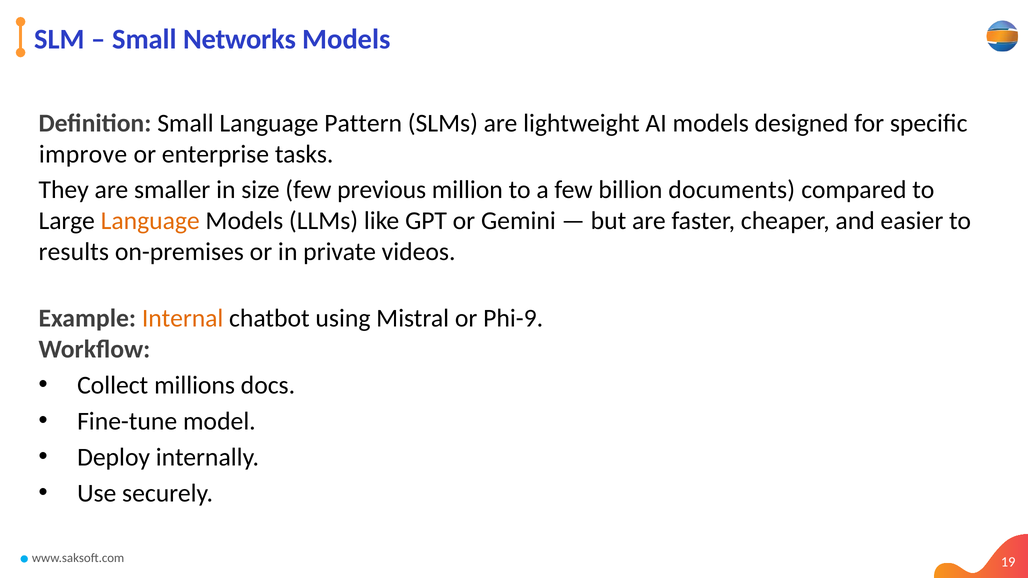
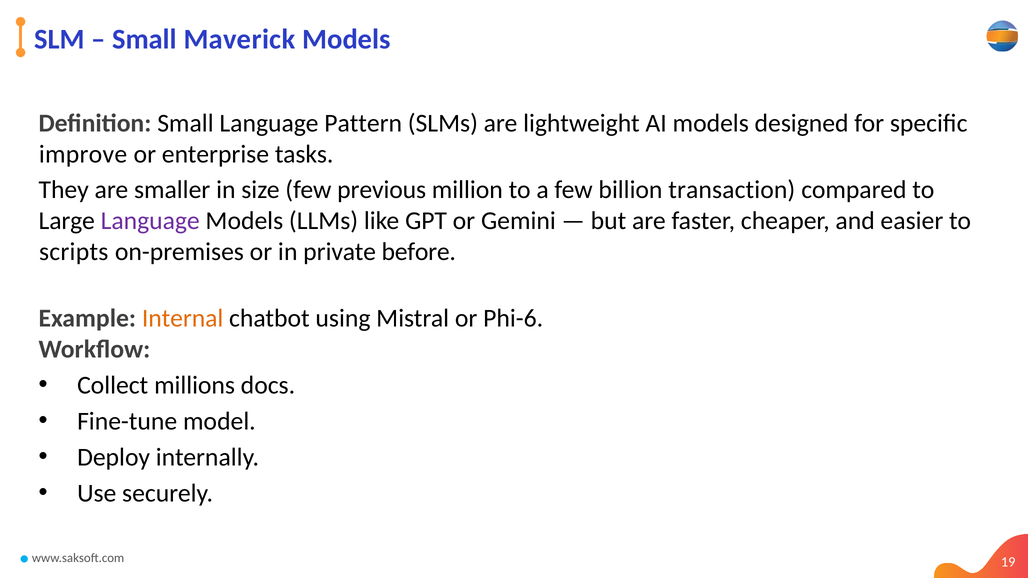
Networks: Networks -> Maverick (239, 39)
documents: documents -> transaction (732, 190)
Language colour: orange -> purple (150, 221)
results: results -> scripts (74, 252)
videos: videos -> before (419, 252)
Phi-9: Phi-9 -> Phi-6 (513, 319)
